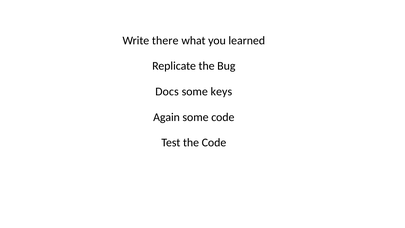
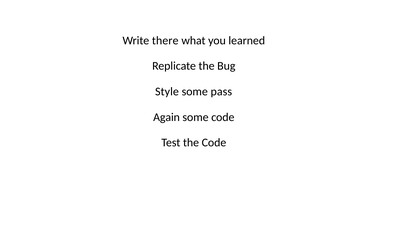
Docs: Docs -> Style (167, 92)
keys: keys -> pass (221, 92)
